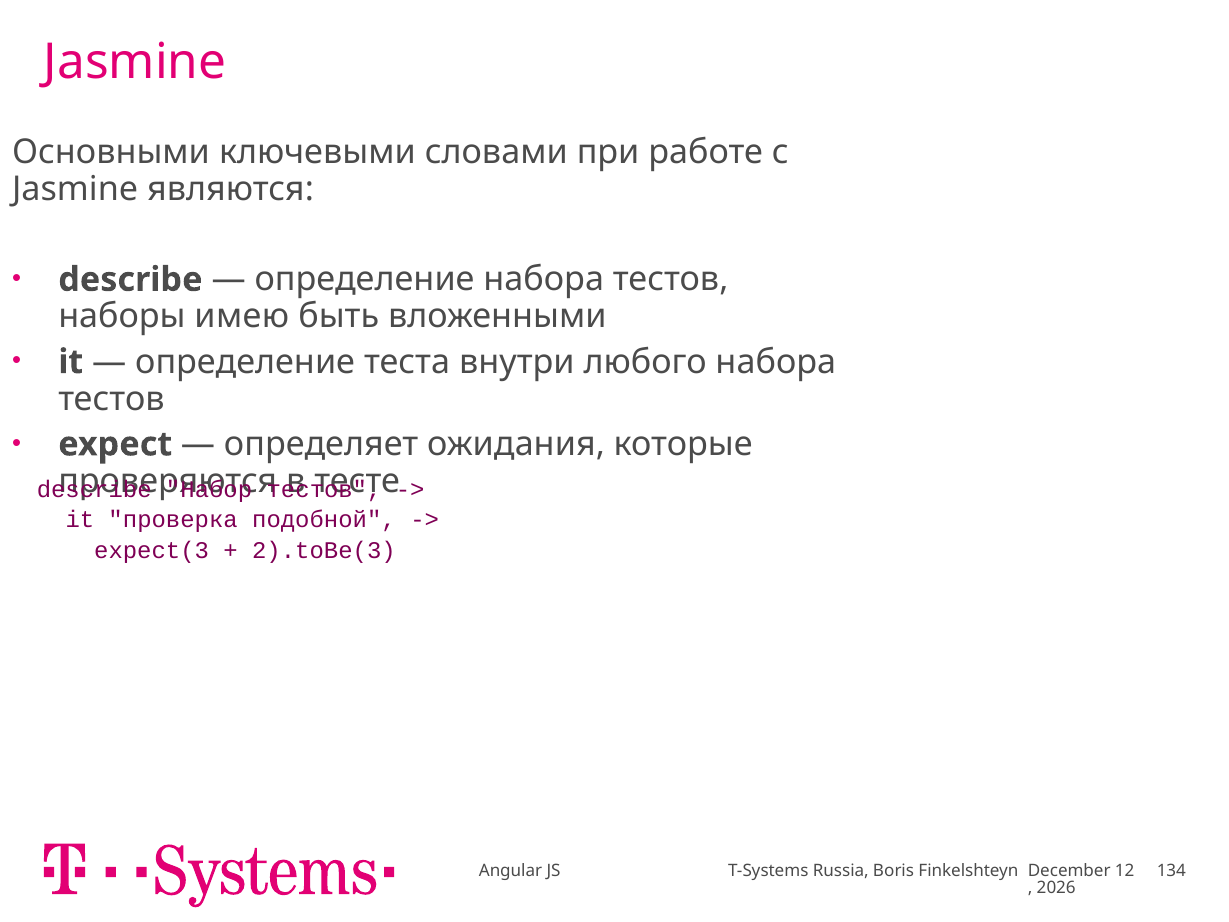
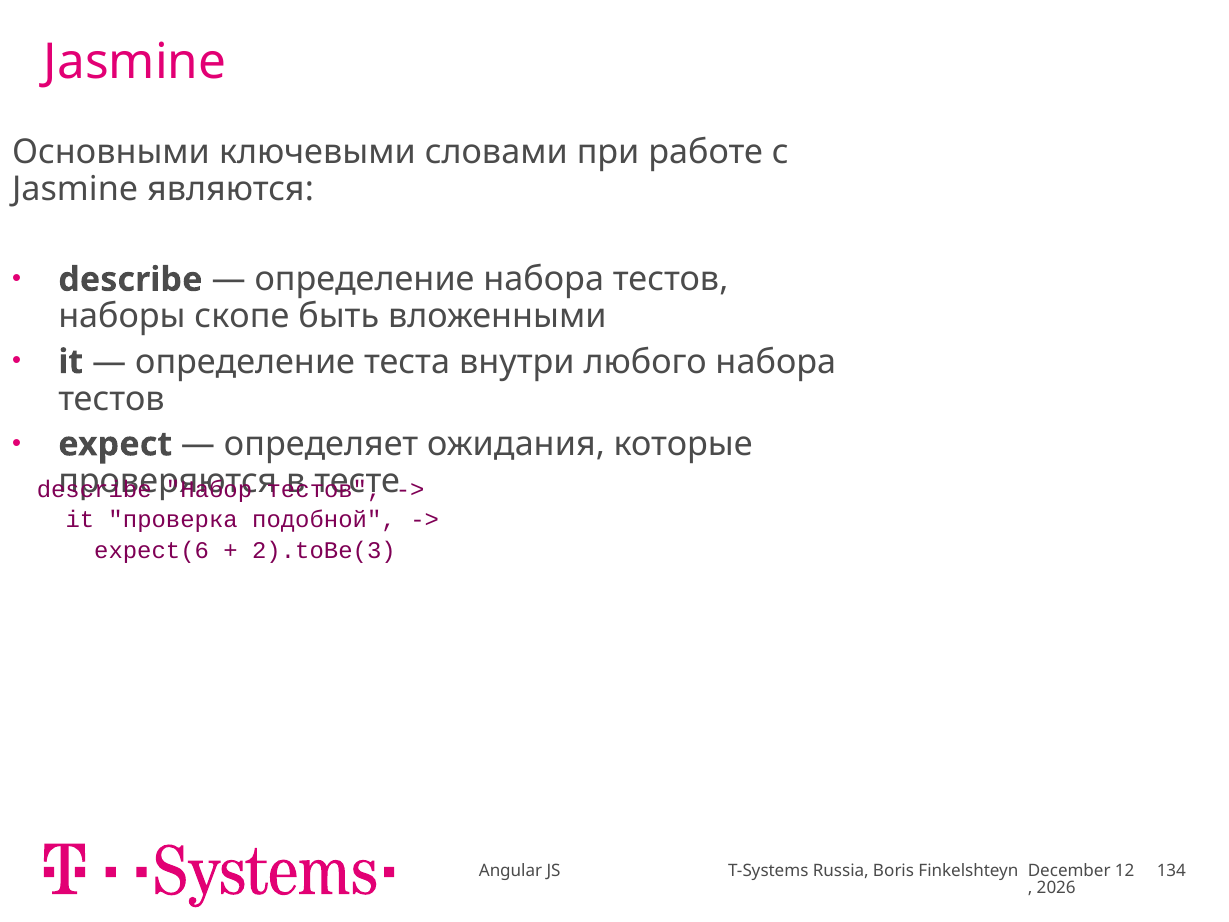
имею: имею -> скопе (242, 316)
expect(3: expect(3 -> expect(6 (152, 550)
